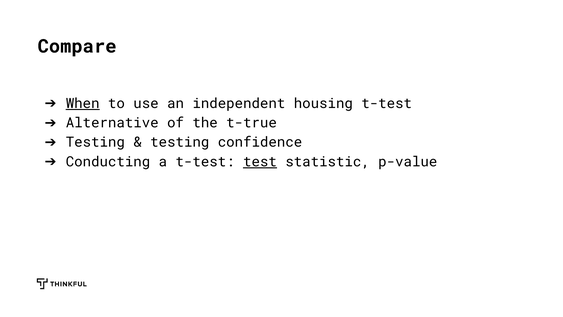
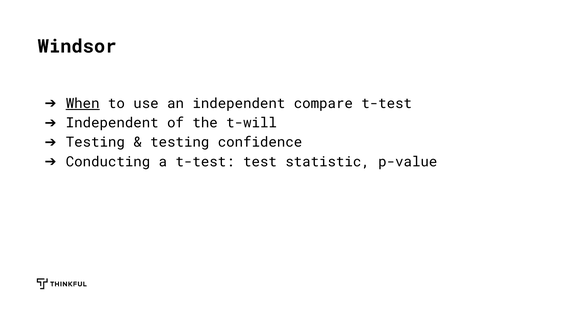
Compare: Compare -> Windsor (77, 46)
housing: housing -> compare (323, 103)
Alternative: Alternative -> Independent (112, 123)
t-true: t-true -> t-will (252, 123)
test underline: present -> none (260, 162)
